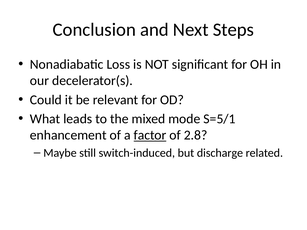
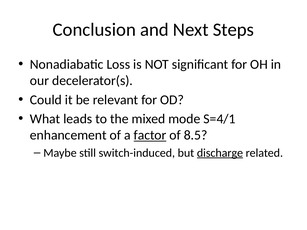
S=5/1: S=5/1 -> S=4/1 (220, 119)
2.8: 2.8 -> 8.5 (196, 135)
discharge underline: none -> present (220, 153)
